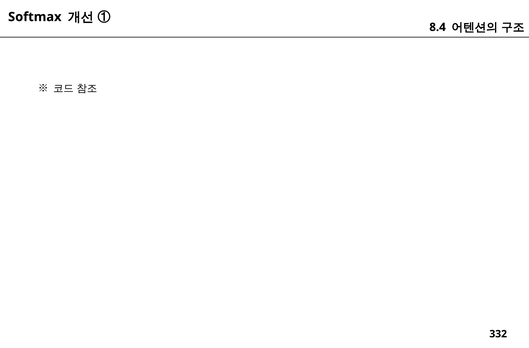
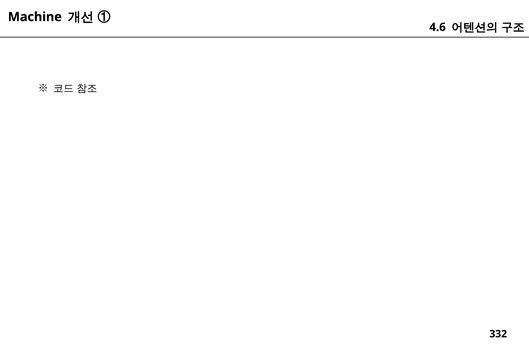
Softmax: Softmax -> Machine (35, 17)
8.4: 8.4 -> 4.6 (438, 27)
